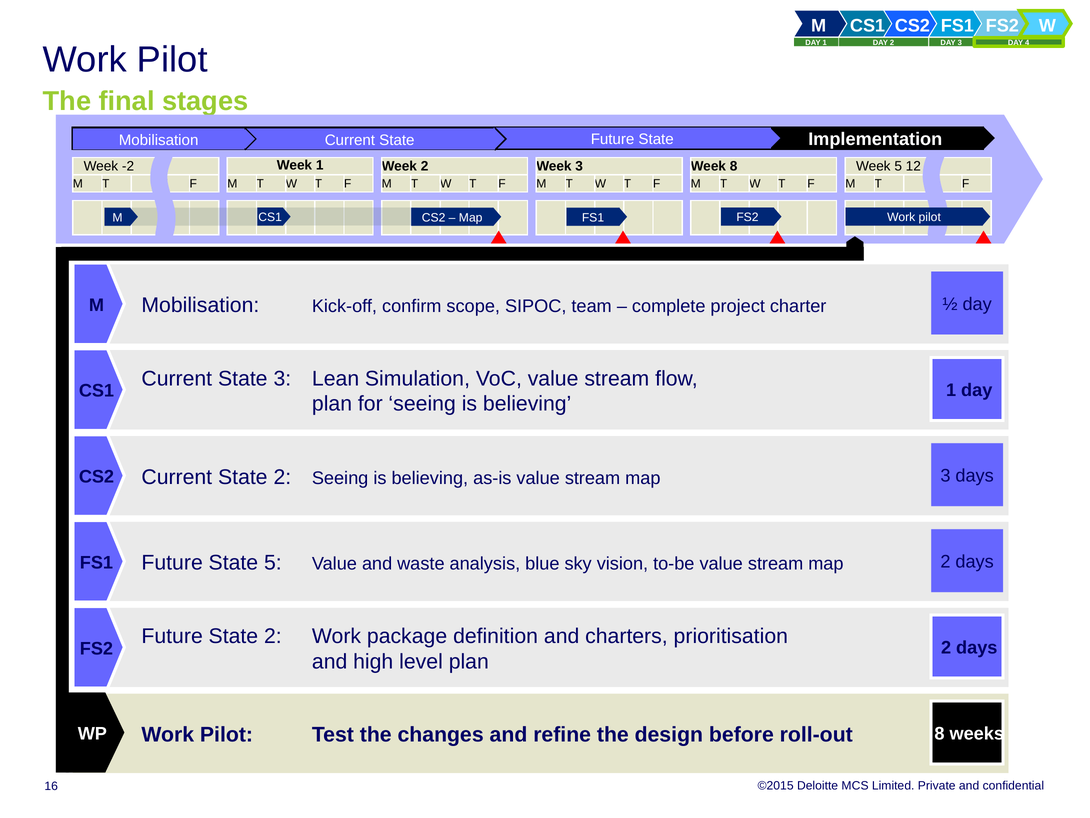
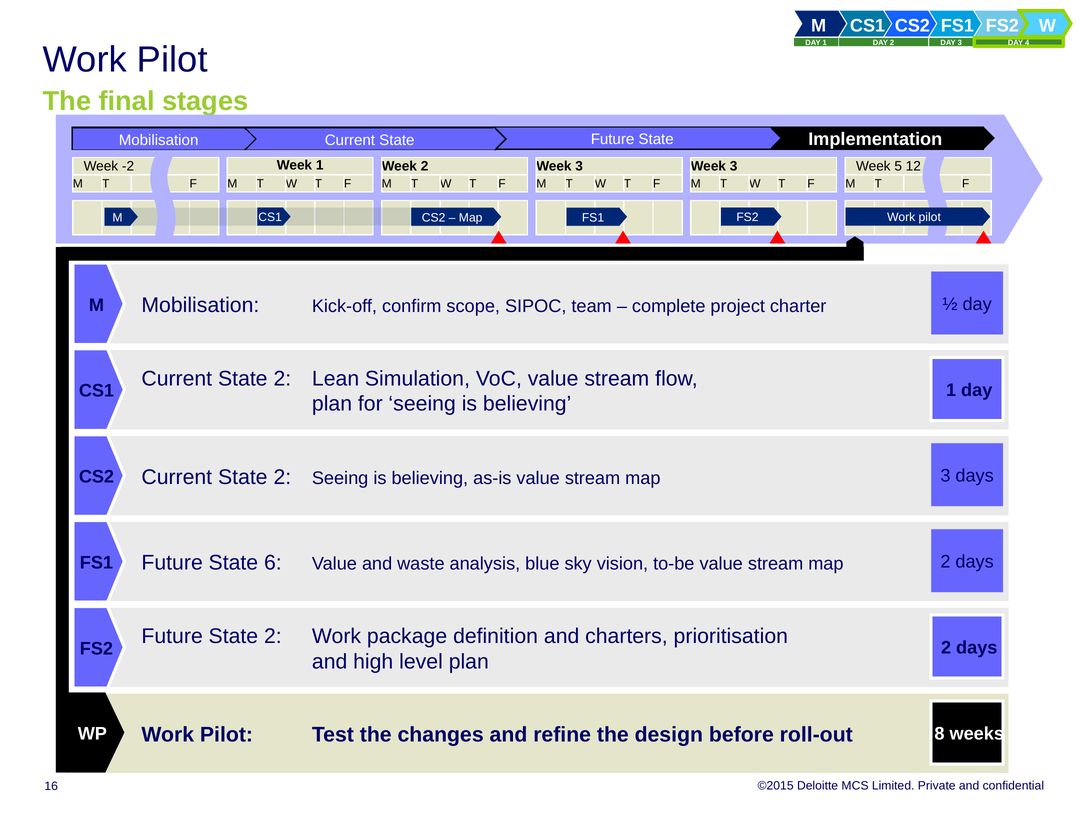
8: 8 -> 3 (734, 166)
3: 3 -> 2 (282, 378)
State 5: 5 -> 6 (273, 563)
